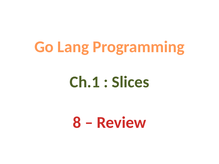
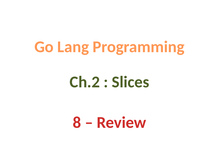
Ch.1: Ch.1 -> Ch.2 (85, 82)
